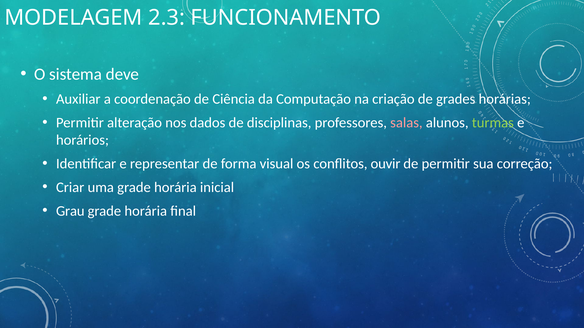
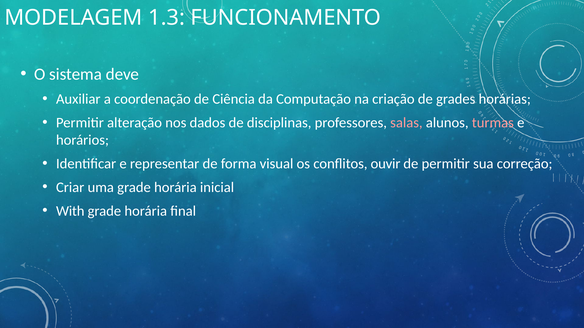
2.3: 2.3 -> 1.3 (167, 18)
turmas colour: light green -> pink (493, 123)
Grau: Grau -> With (70, 211)
